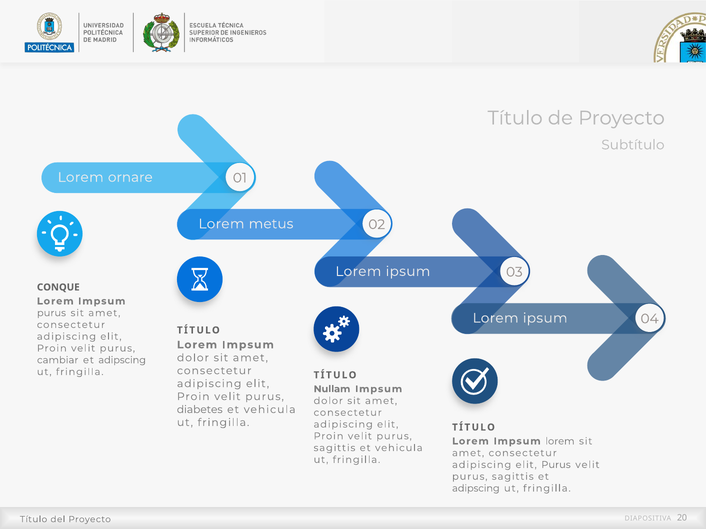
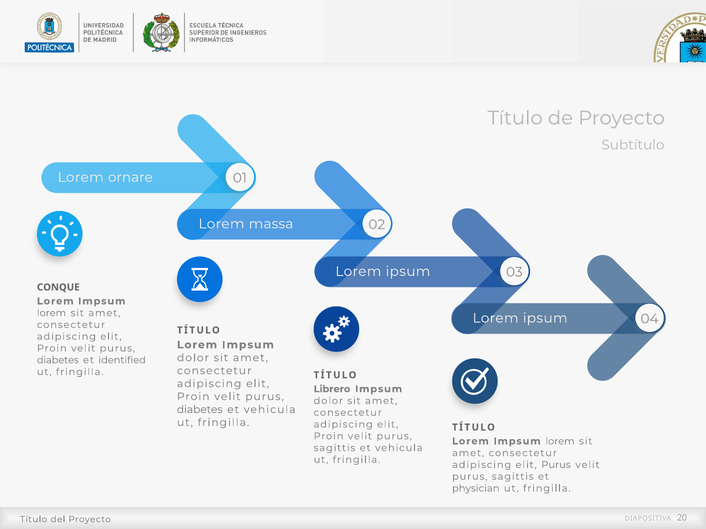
metus: metus -> massa (271, 224)
purus: purus -> lorem (52, 313)
cambiar: cambiar -> diabetes (58, 360)
adipscing: adipscing -> identified (122, 360)
Nullam: Nullam -> Librero (332, 389)
adipscing: adipscing -> physician (476, 489)
